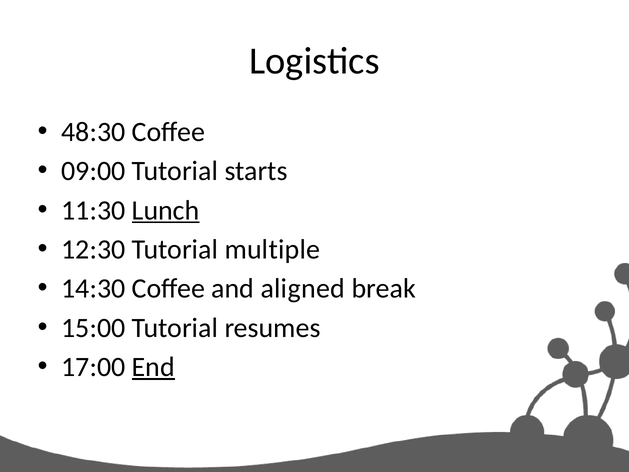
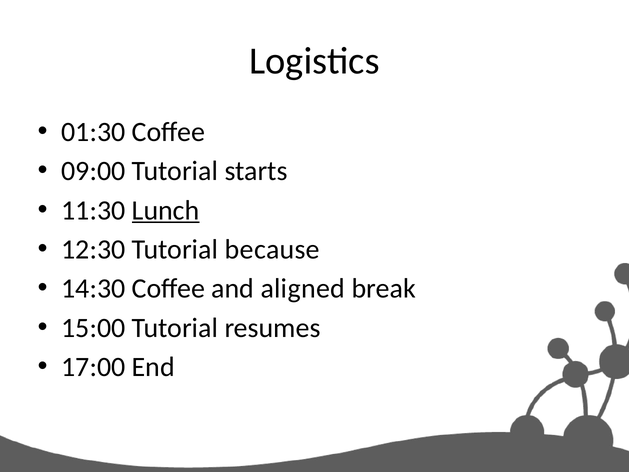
48:30: 48:30 -> 01:30 (93, 132)
multiple: multiple -> because (272, 249)
End underline: present -> none (153, 367)
